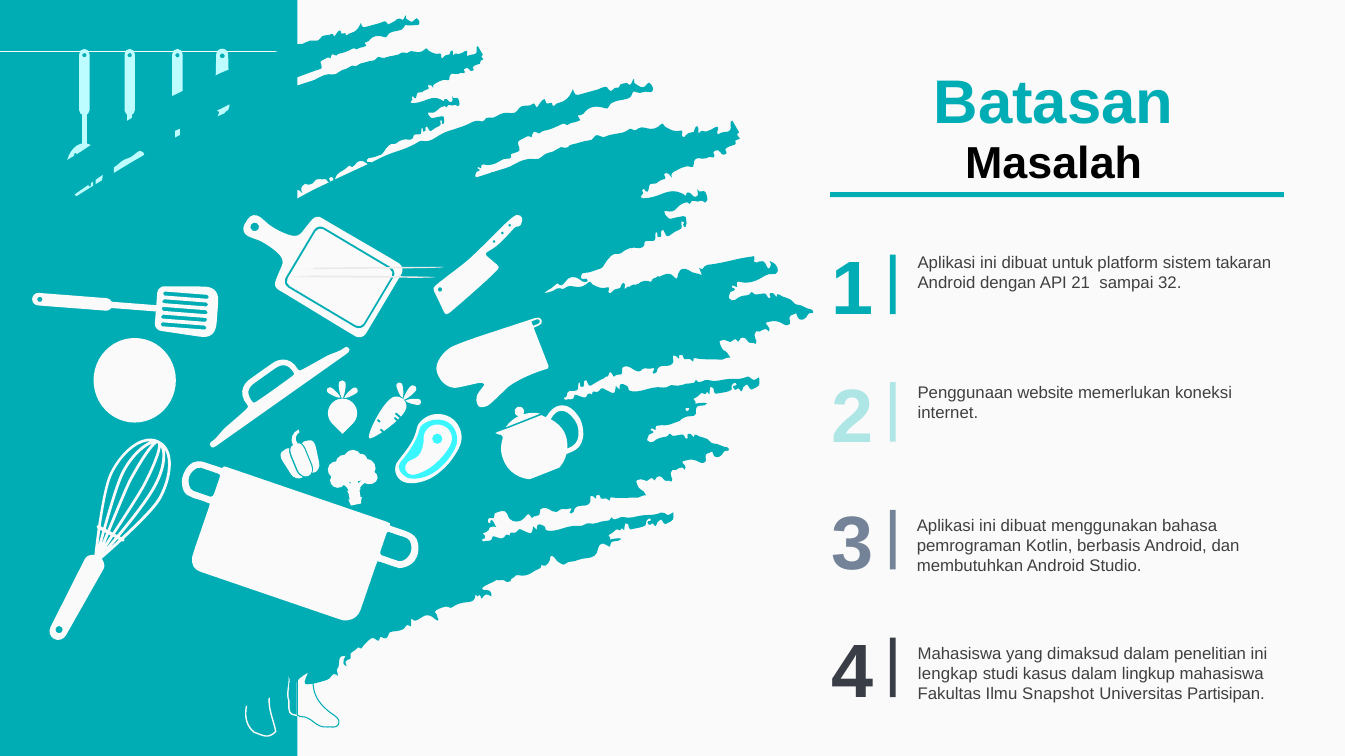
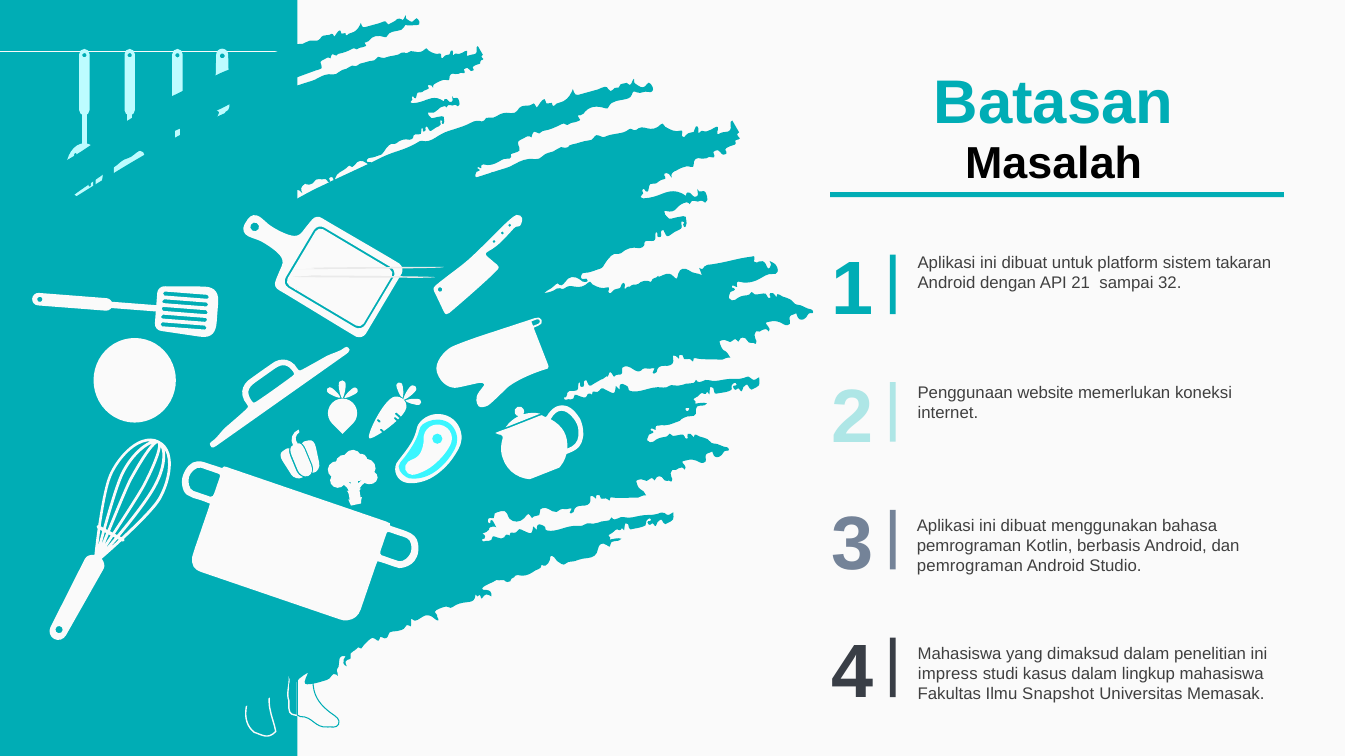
membutuhkan: membutuhkan -> pemrograman (970, 567)
lengkap: lengkap -> impress (948, 674)
Partisipan: Partisipan -> Memasak (1226, 695)
